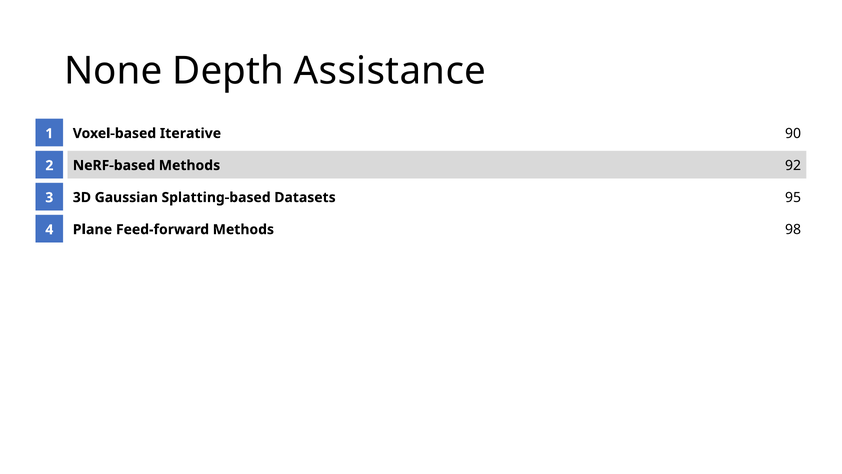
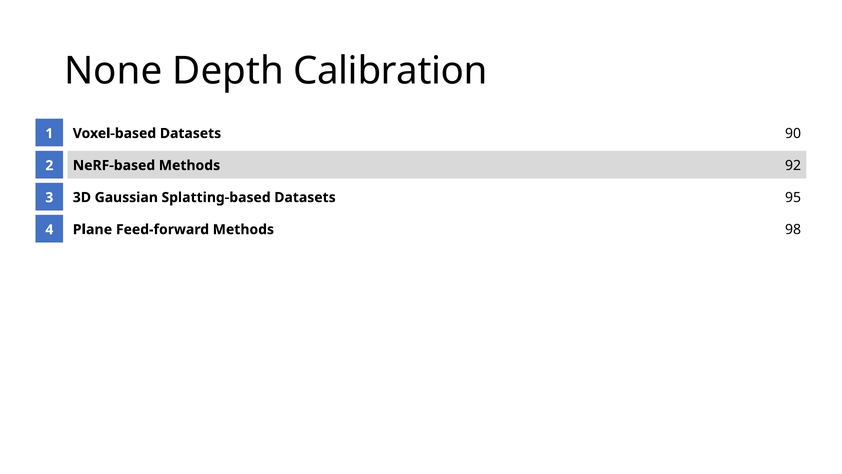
Assistance: Assistance -> Calibration (390, 71)
Voxel-based Iterative: Iterative -> Datasets (190, 133)
